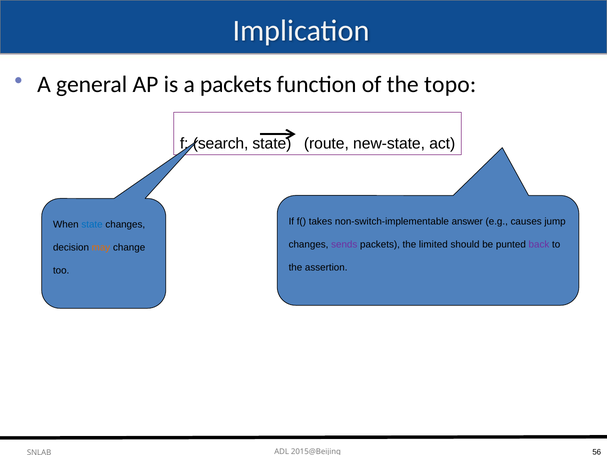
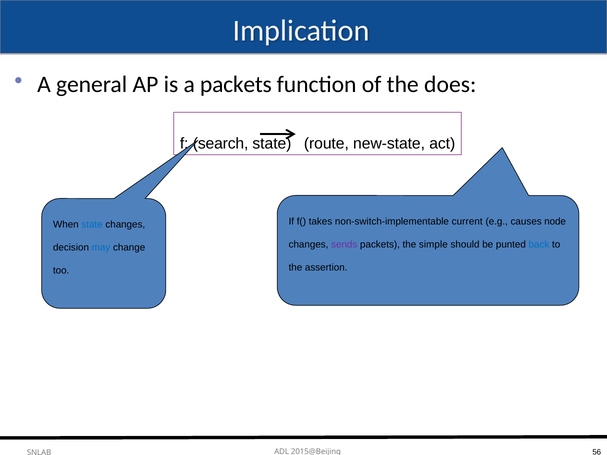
topo: topo -> does (450, 85)
answer: answer -> current (467, 222)
jump: jump -> node (555, 222)
limited: limited -> simple (433, 245)
back colour: purple -> blue (539, 245)
may colour: orange -> blue (101, 248)
